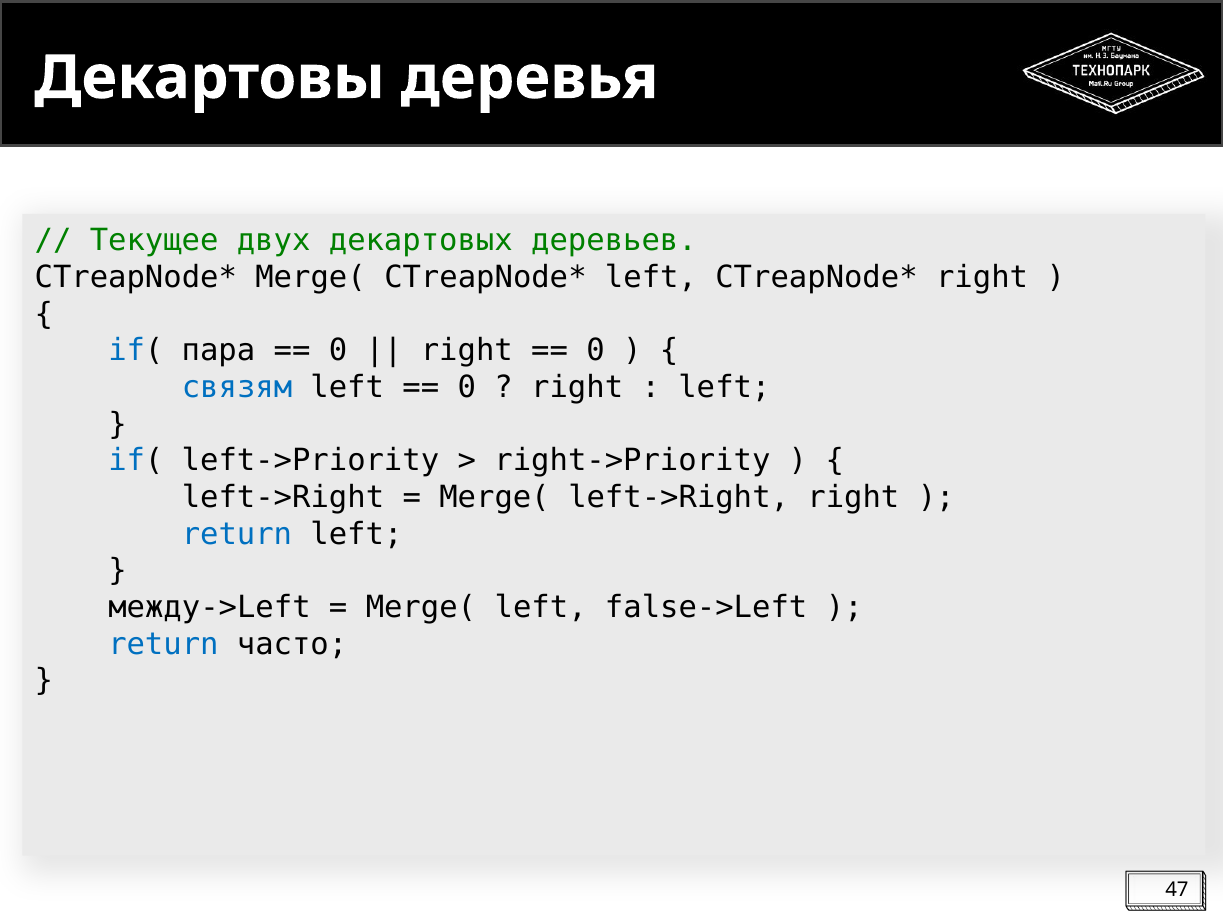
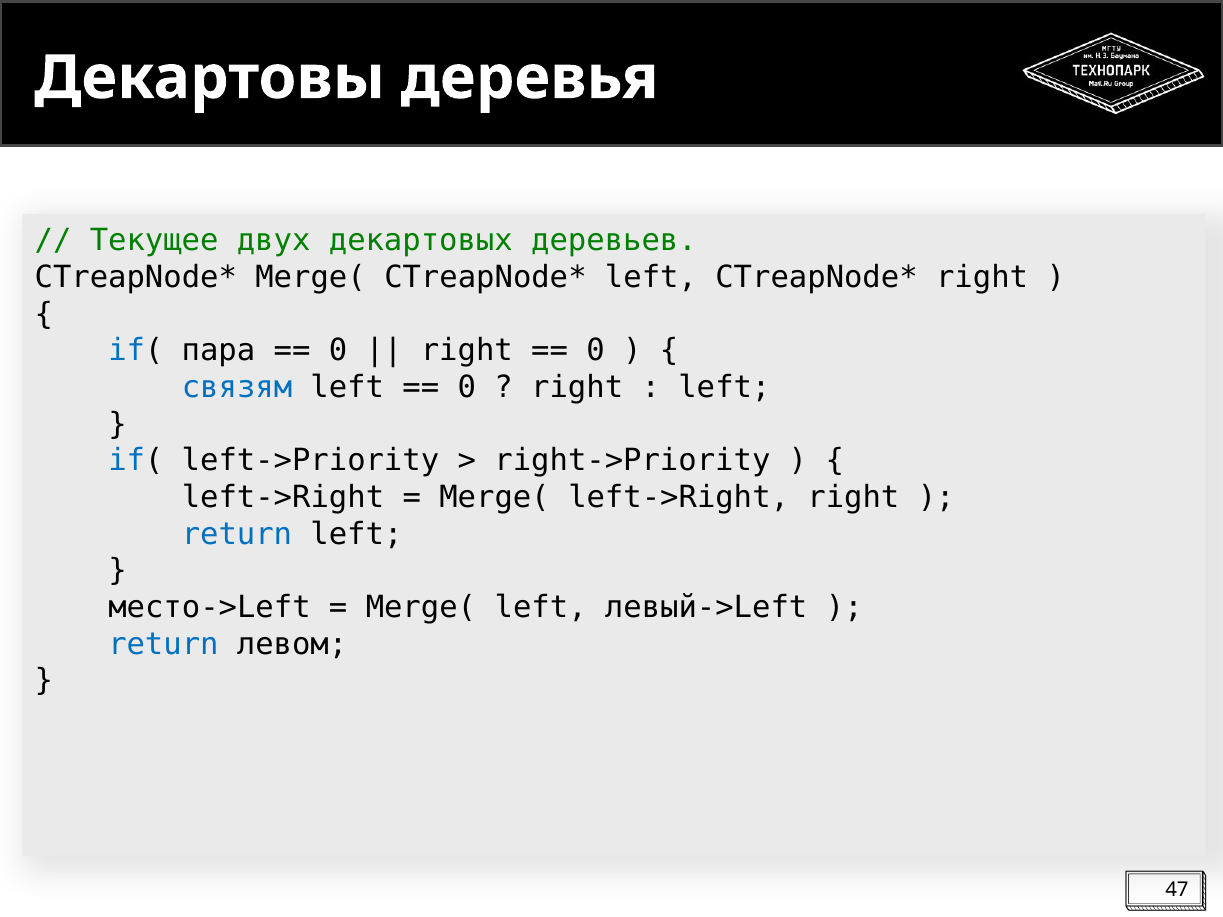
между->Left: между->Left -> место->Left (209, 608)
false->Left: false->Left -> левый->Left (706, 608)
часто: часто -> левом (292, 644)
